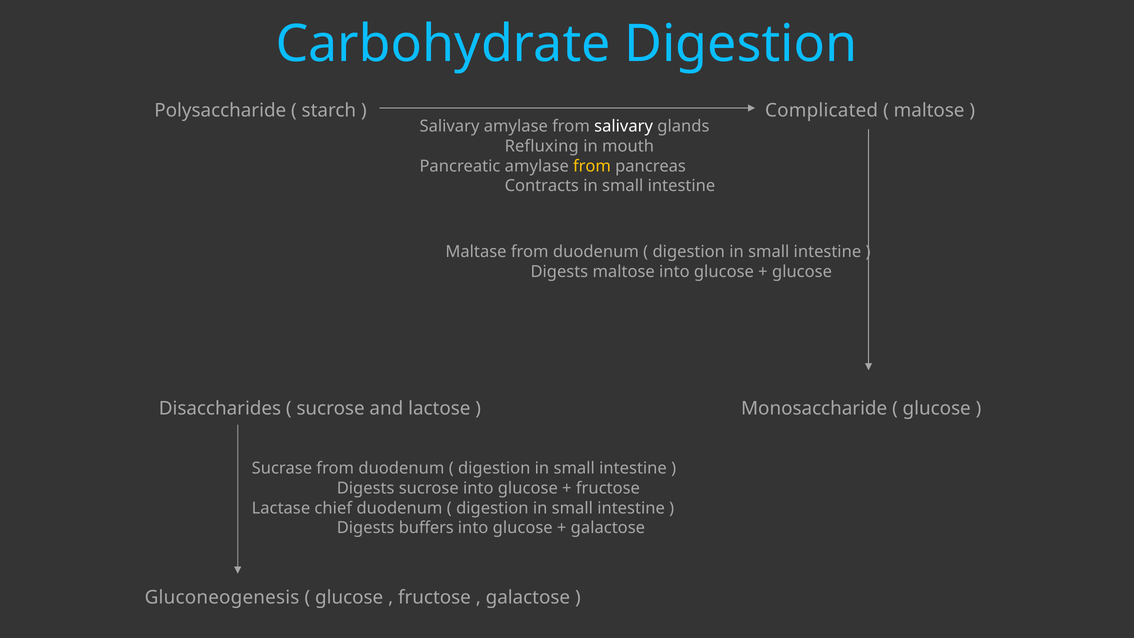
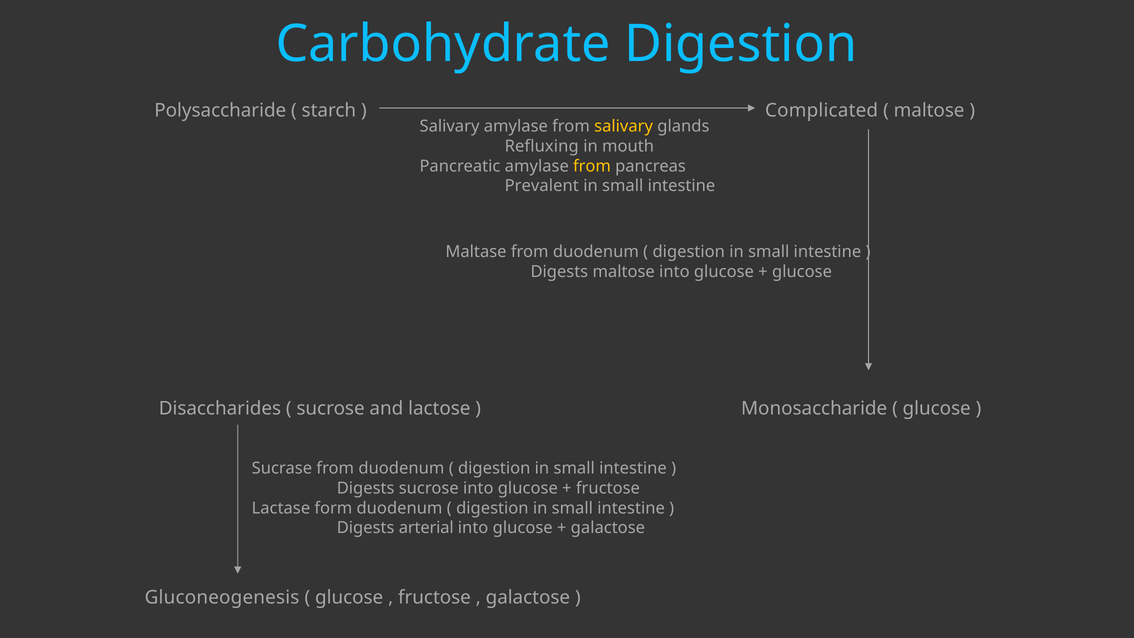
salivary colour: white -> yellow (624, 126)
Contracts: Contracts -> Prevalent (542, 186)
chief: chief -> form (333, 508)
buffers: buffers -> arterial (426, 528)
